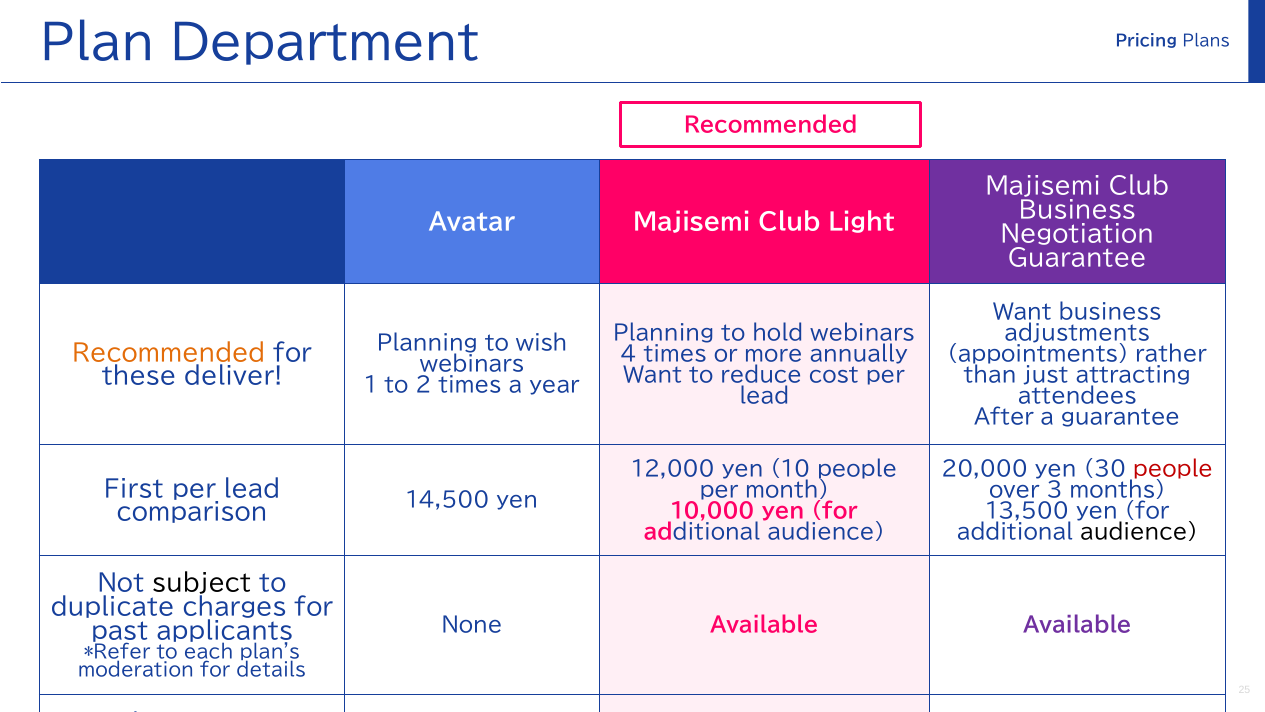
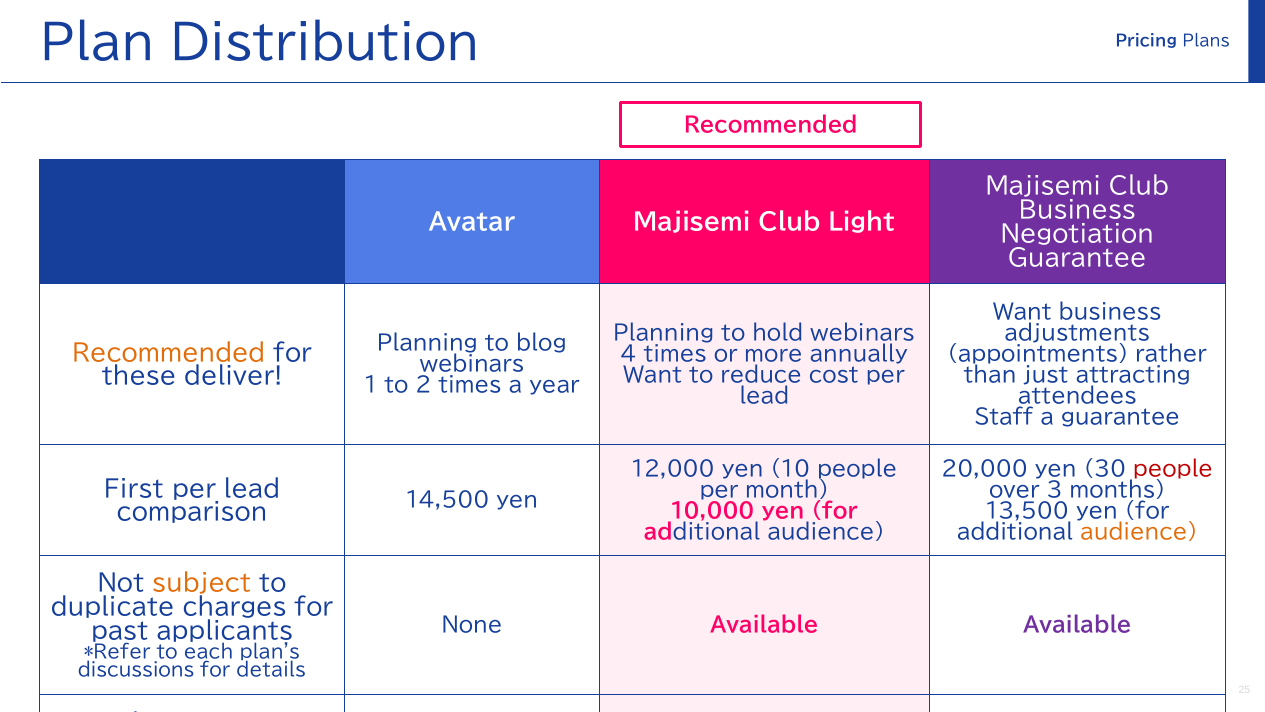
Department: Department -> Distribution (325, 44)
wish: wish -> blog (541, 344)
After: After -> Staff (1004, 417)
audience colour: black -> orange (1139, 532)
subject colour: black -> orange (202, 584)
moderation: moderation -> discussions (136, 670)
